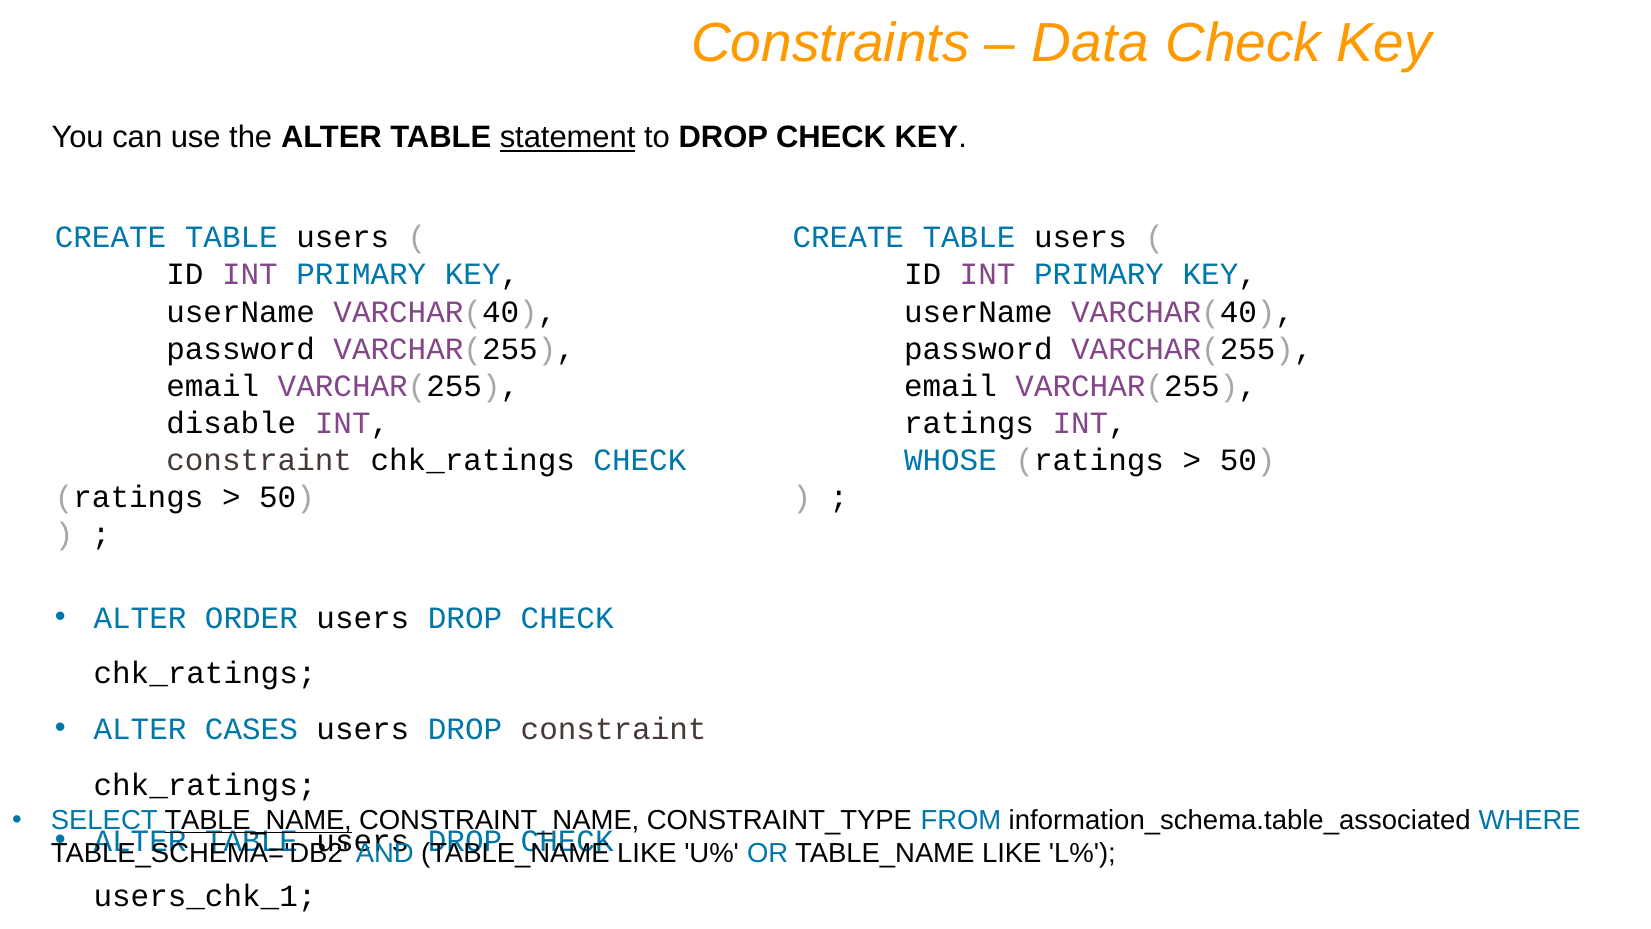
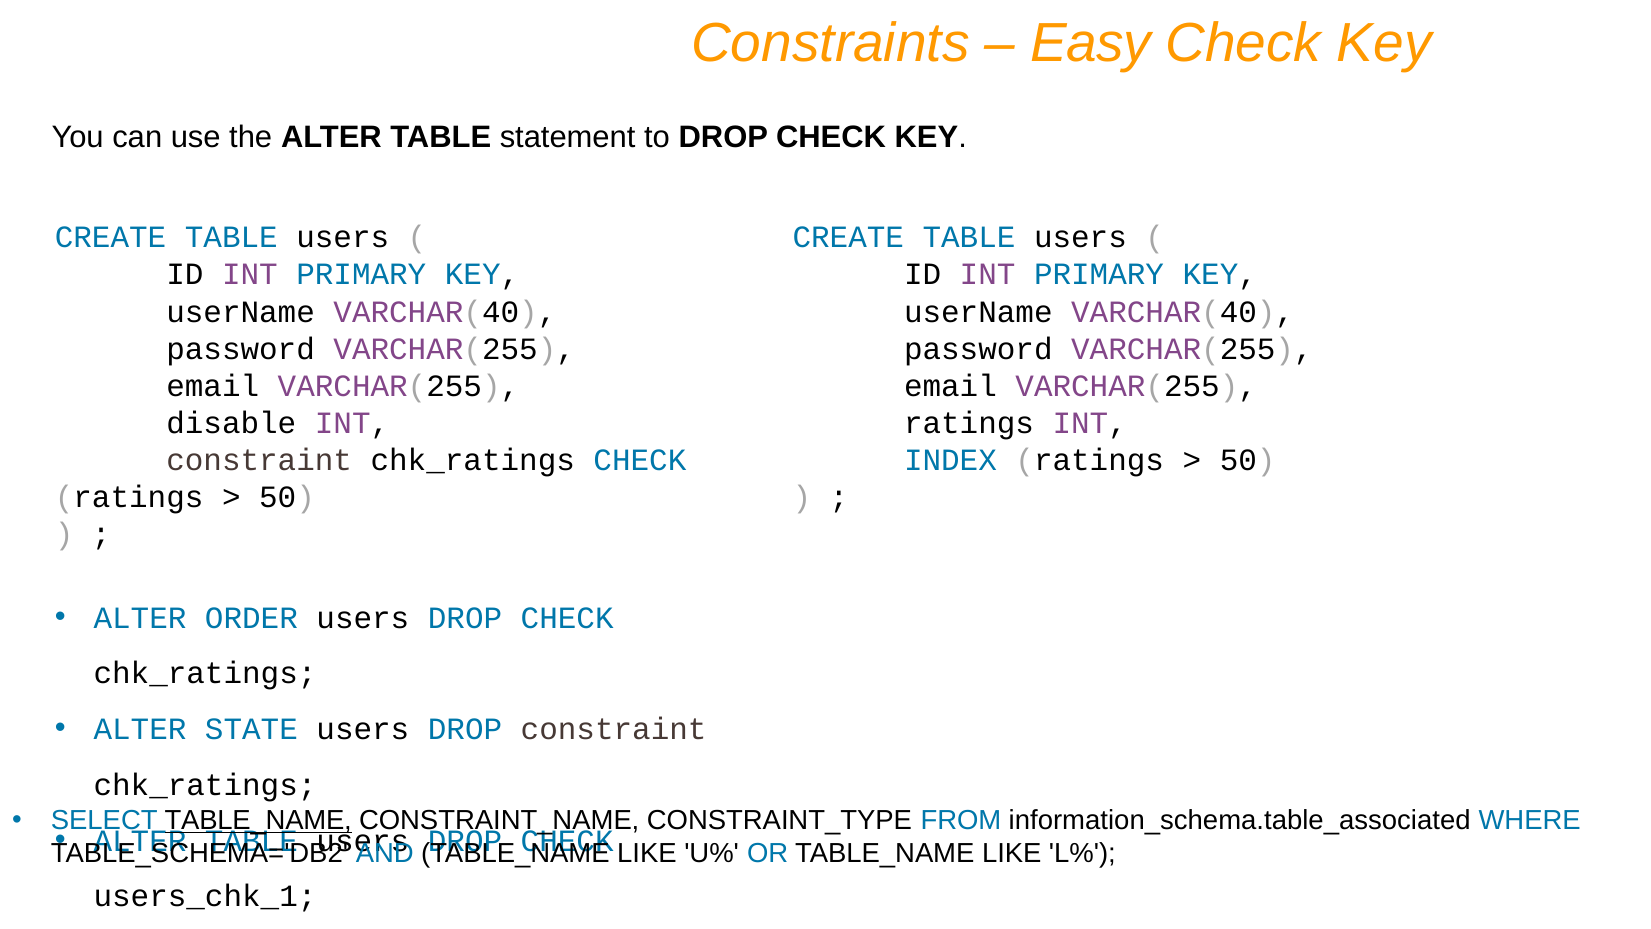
Data: Data -> Easy (1091, 43)
statement underline: present -> none (568, 138)
WHOSE: WHOSE -> INDEX (950, 460)
CASES: CASES -> STATE (251, 729)
